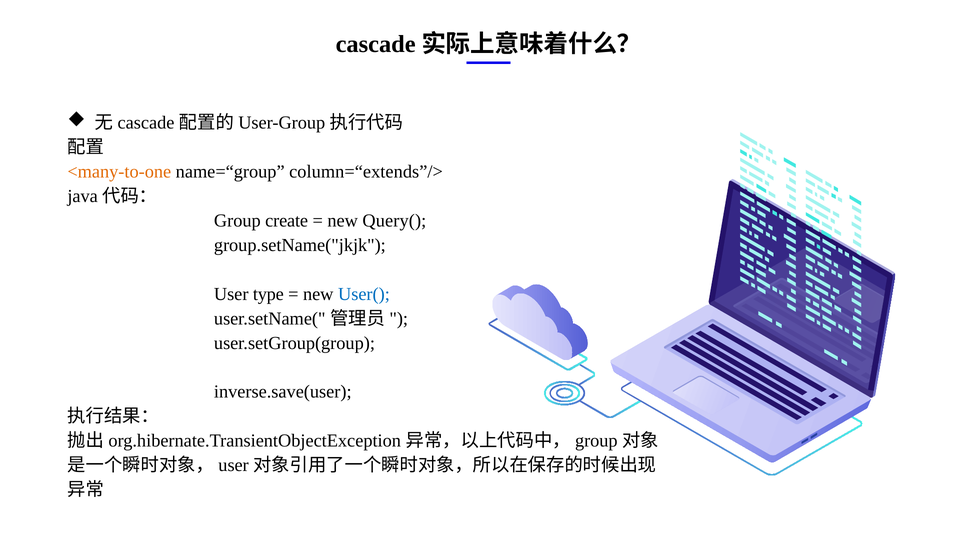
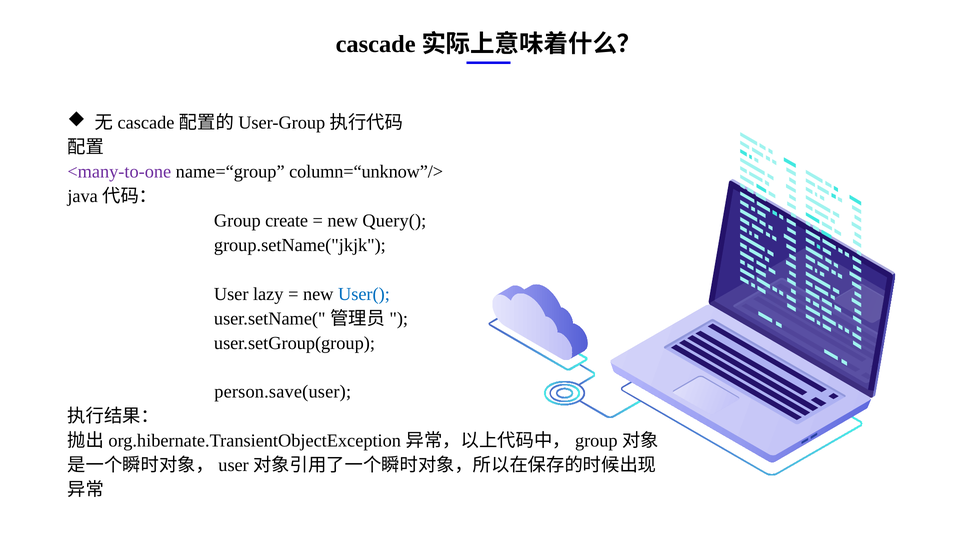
<many-to-one colour: orange -> purple (119, 172)
column=“extends”/>: column=“extends”/> -> column=“unknow”/> (366, 172)
type: type -> lazy (268, 294)
inverse.save(user: inverse.save(user -> person.save(user (283, 392)
